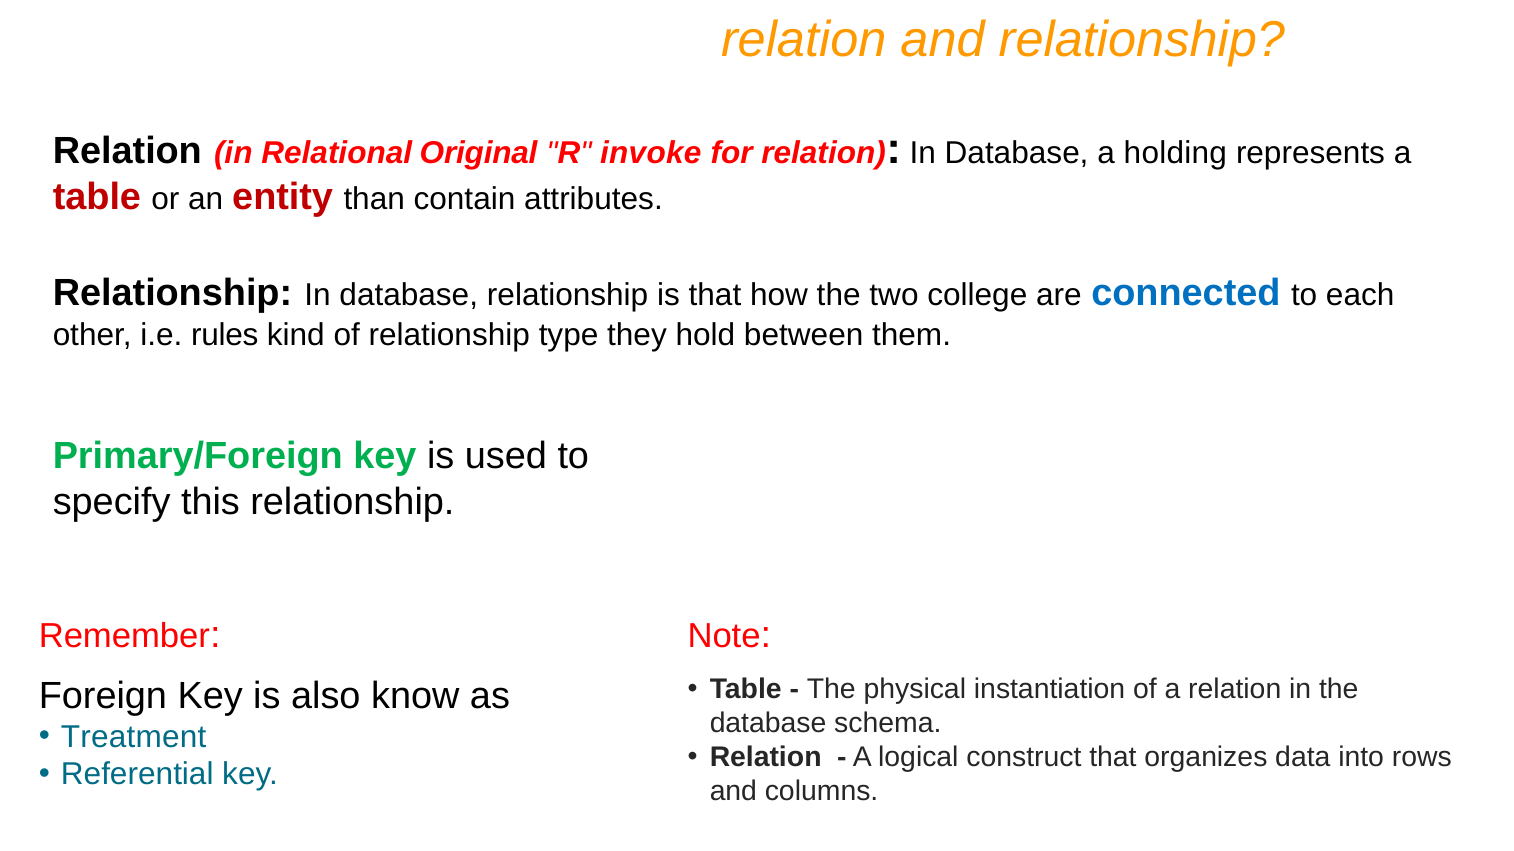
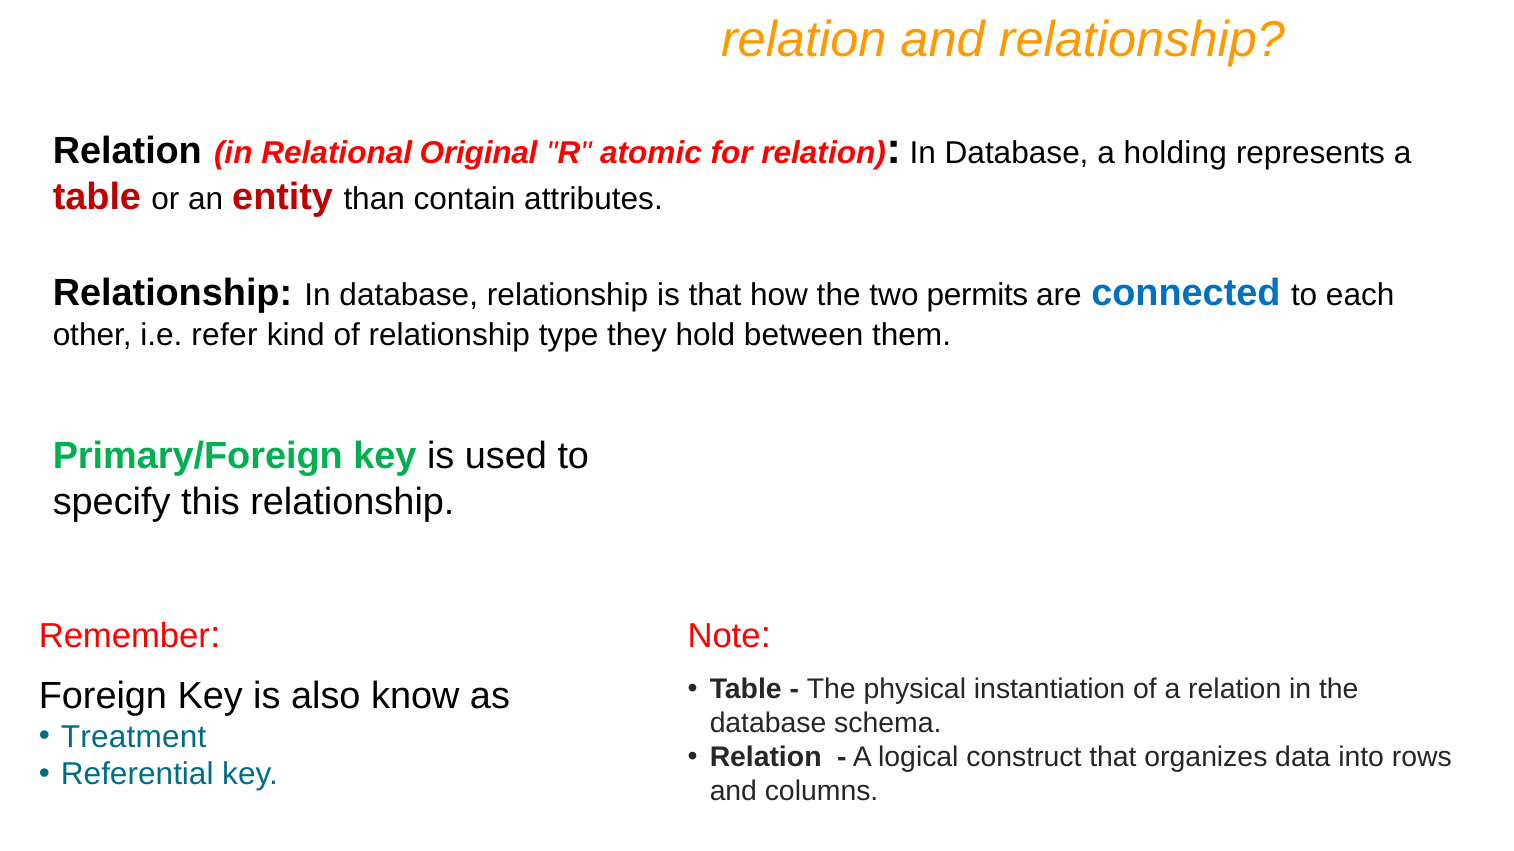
invoke: invoke -> atomic (651, 153)
college: college -> permits (977, 295)
rules: rules -> refer (224, 336)
